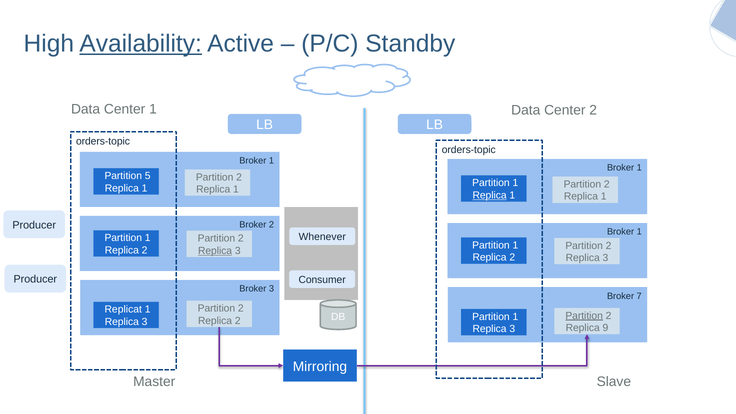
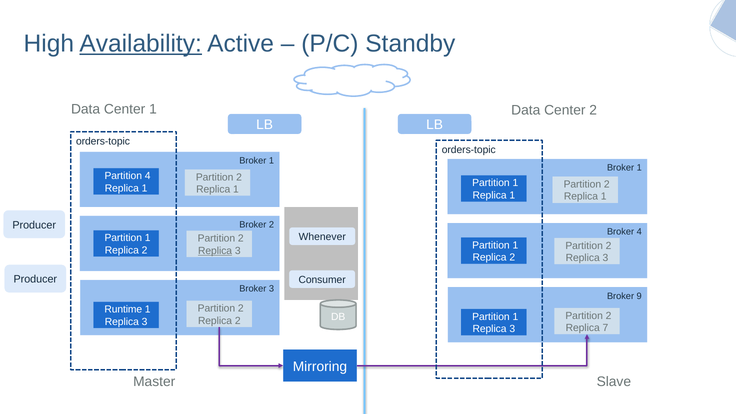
Partition 5: 5 -> 4 (148, 176)
Replica underline: present -> none (490, 195)
1: 1 -> 4 (639, 232)
7: 7 -> 9 (639, 296)
Replicat: Replicat -> Runtime (123, 310)
Partition underline: present -> none (584, 316)
9: 9 -> 7 (605, 328)
